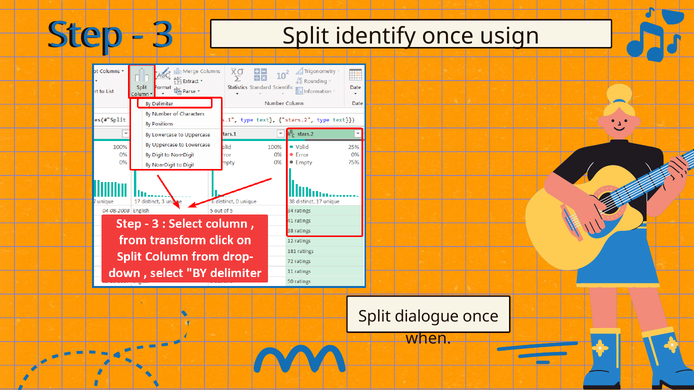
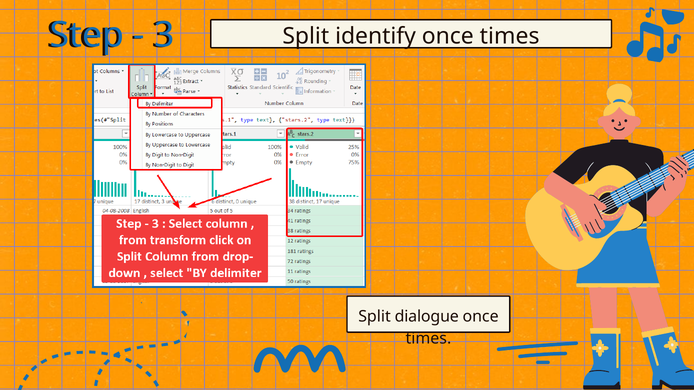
usign: usign -> times (510, 36)
when: when -> times (428, 339)
